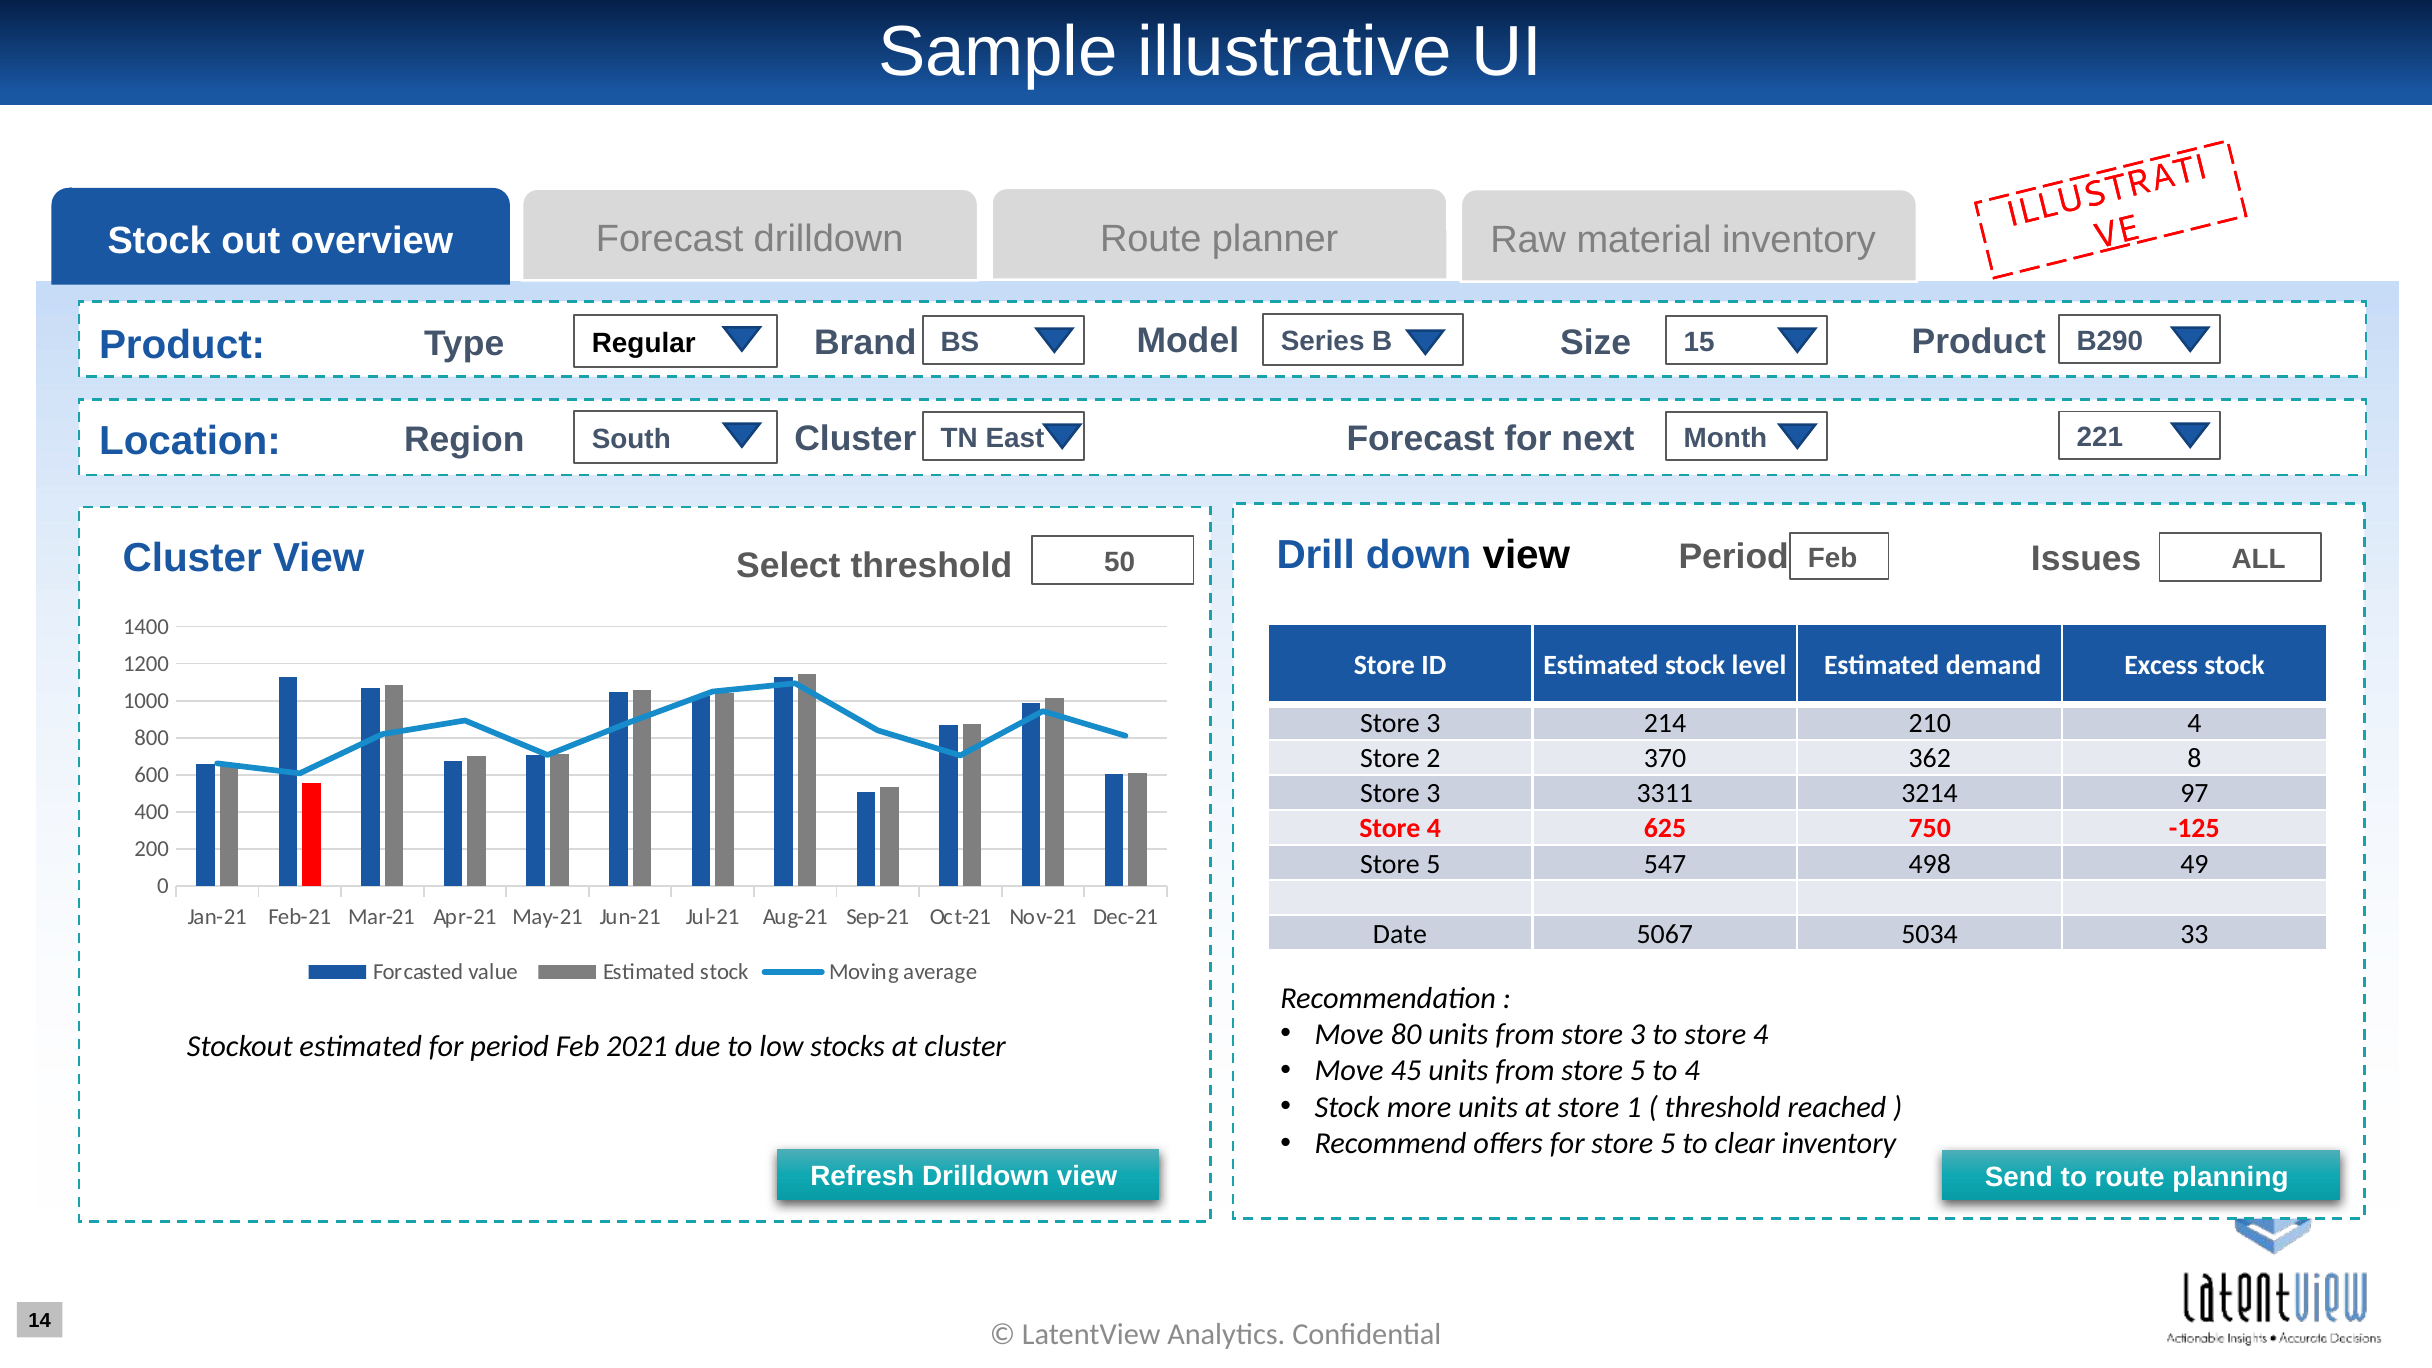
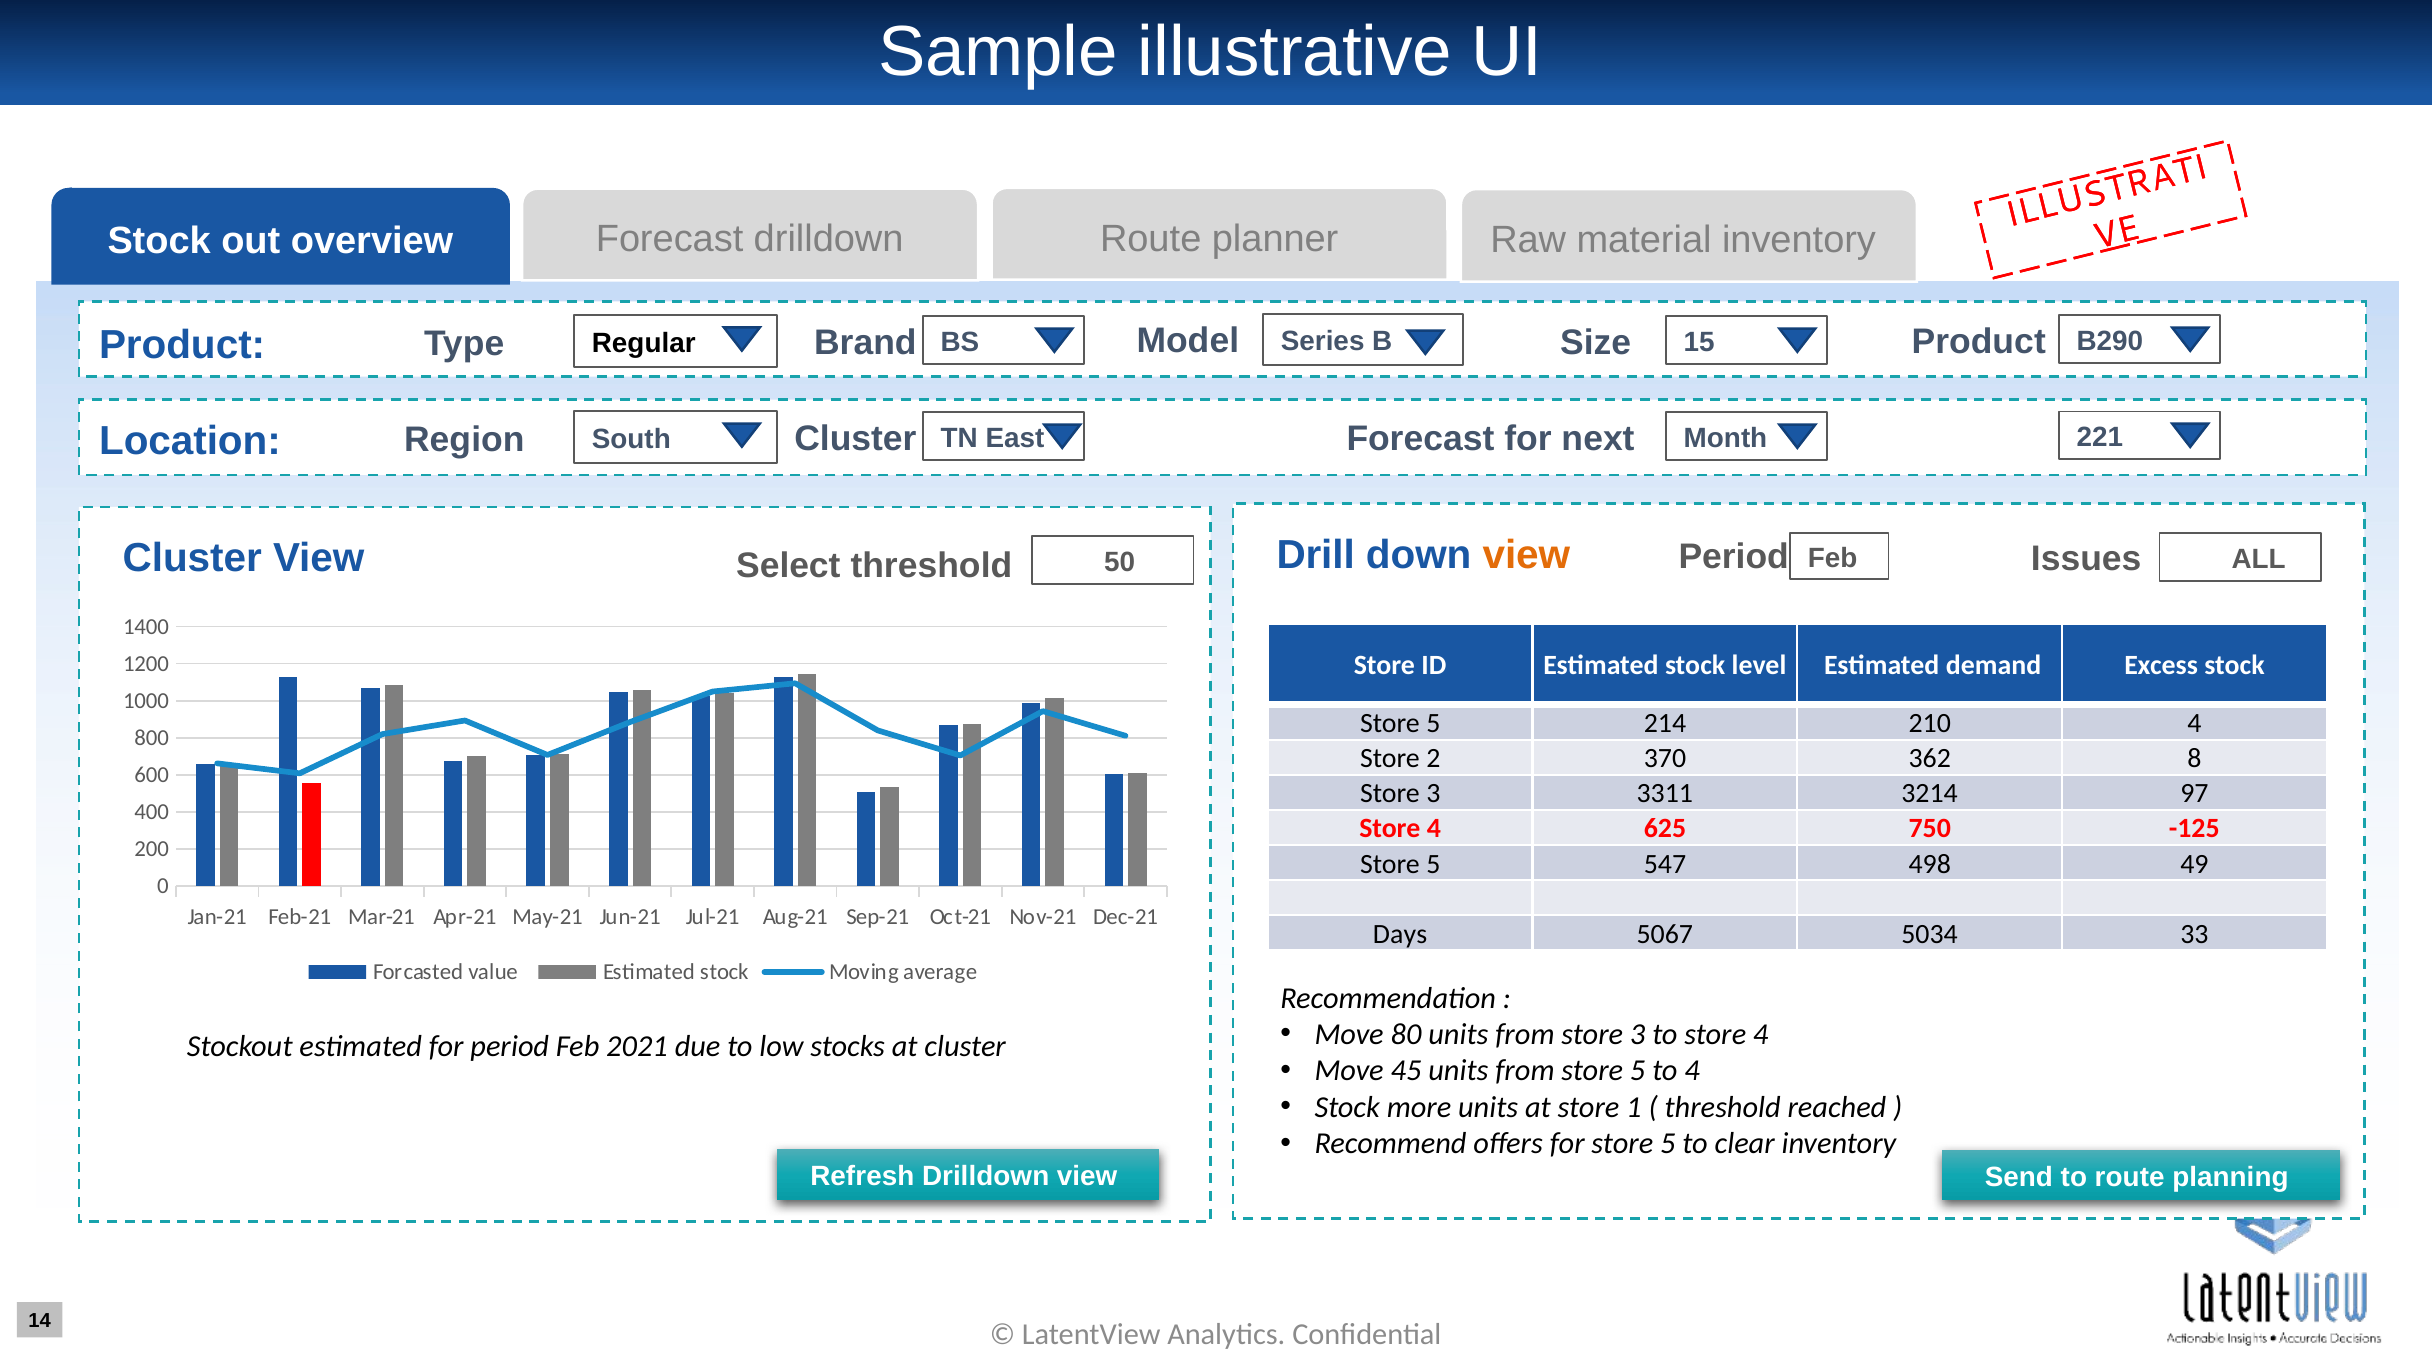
view colour: black -> orange (1526, 555)
3: 3 -> 5 (1433, 724)
Date: Date -> Days (1400, 934)
